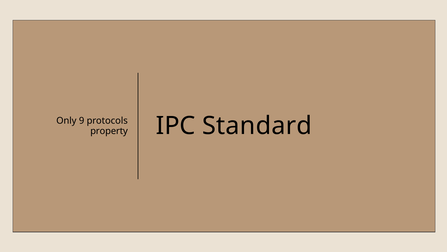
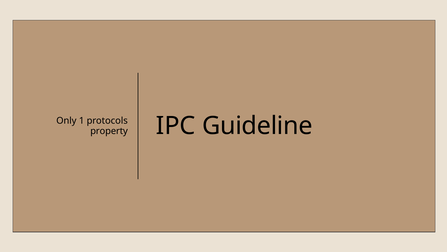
9: 9 -> 1 (82, 121)
Standard: Standard -> Guideline (257, 126)
